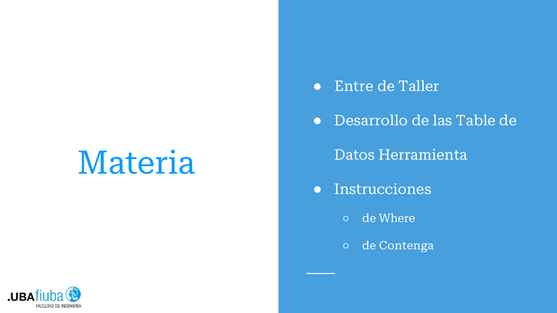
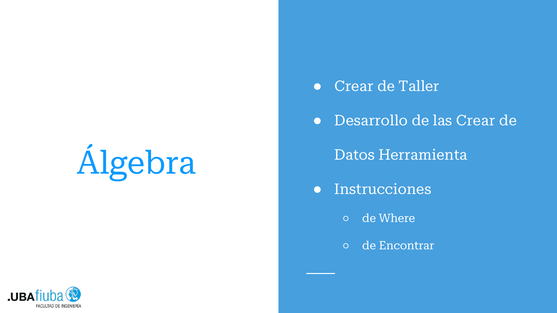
Entre: Entre -> Crear (354, 87)
las Table: Table -> Crear (476, 121)
Materia: Materia -> Álgebra (136, 163)
Contenga: Contenga -> Encontrar (407, 246)
